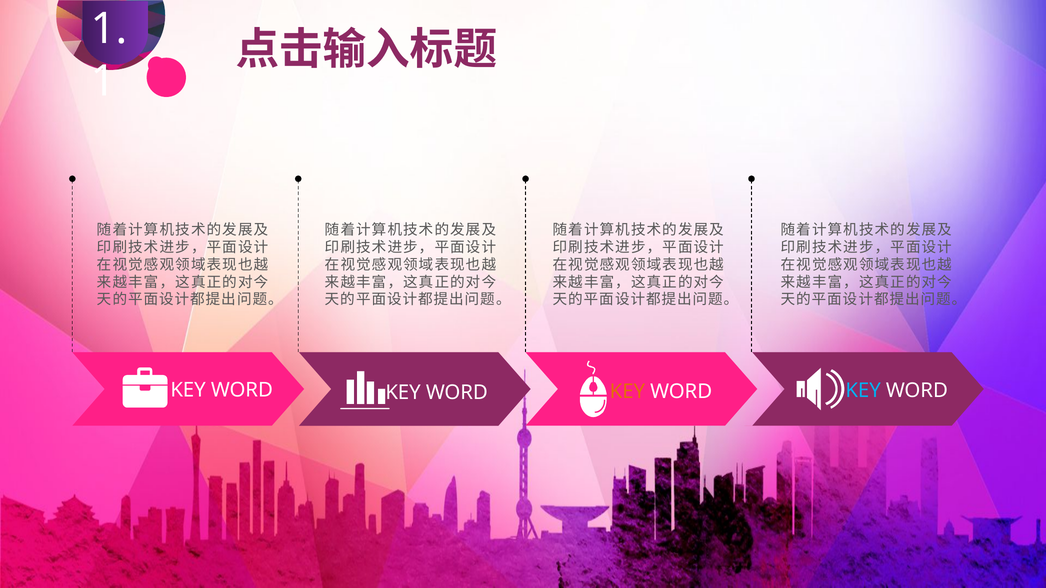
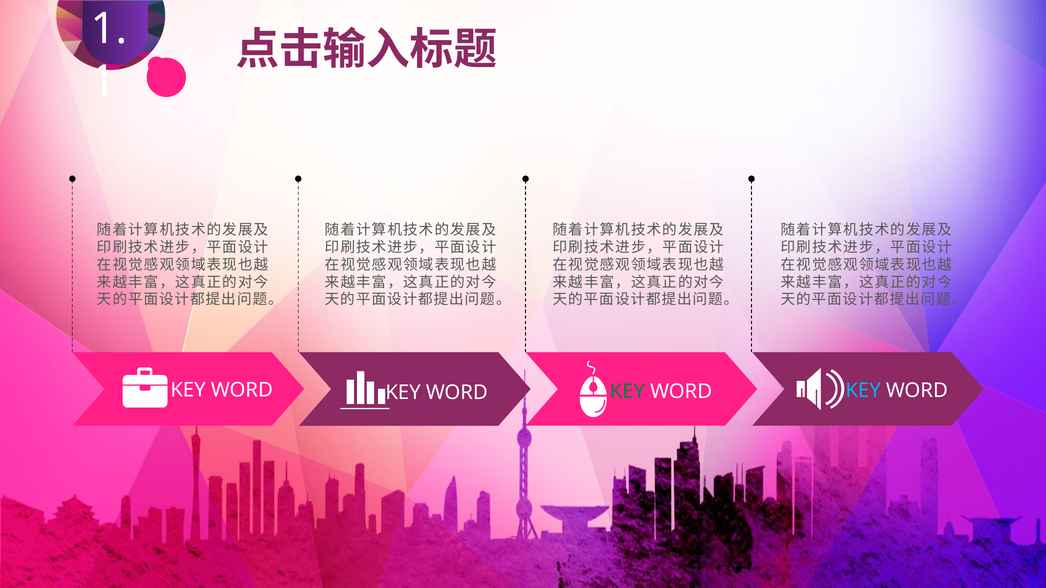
KEY colour: orange -> green (627, 392)
